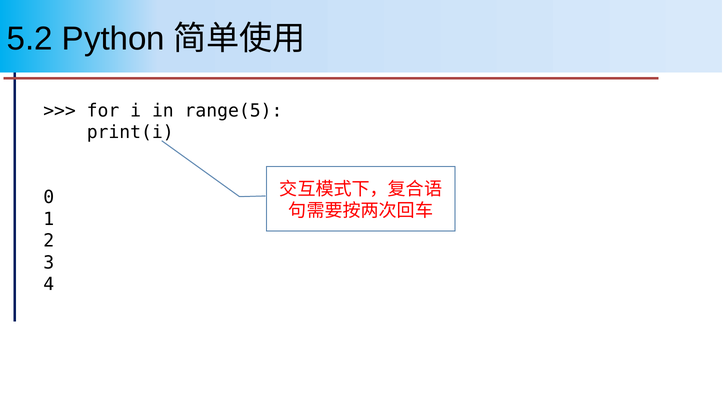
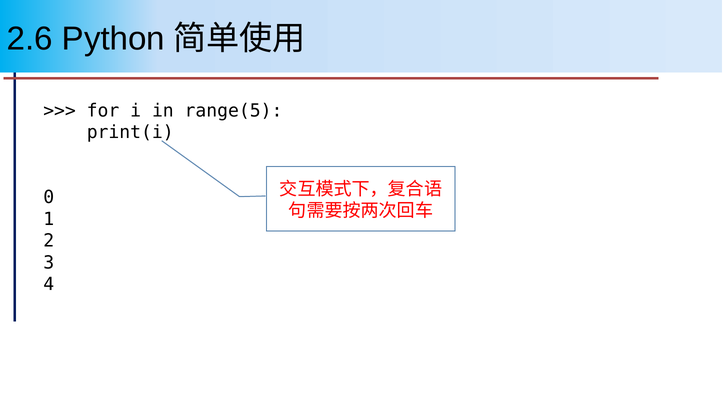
5.2: 5.2 -> 2.6 (30, 39)
